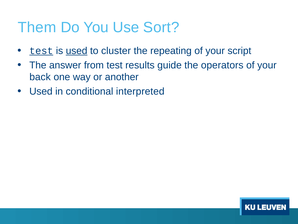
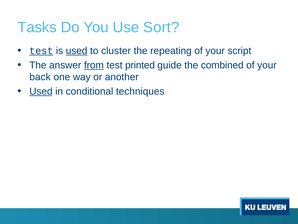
Them: Them -> Tasks (37, 27)
from underline: none -> present (94, 65)
results: results -> printed (140, 65)
operators: operators -> combined (222, 65)
Used underline: none -> present (41, 91)
interpreted: interpreted -> techniques (140, 91)
